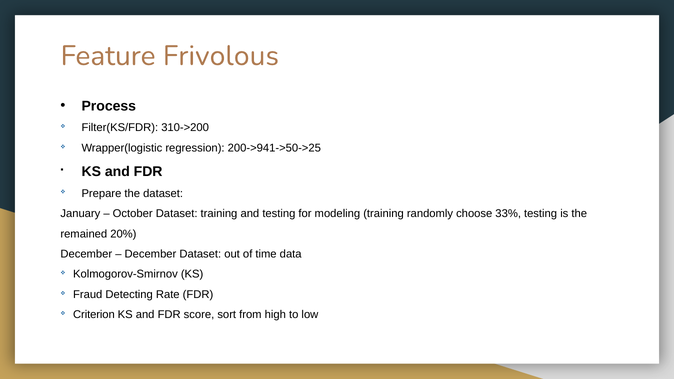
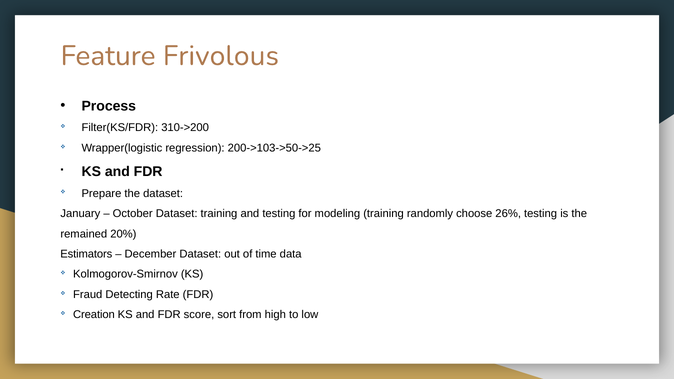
200->941->50->25: 200->941->50->25 -> 200->103->50->25 (274, 148)
33%: 33% -> 26% (508, 214)
December: December -> Estimators (86, 254)
Criterion: Criterion -> Creation (94, 315)
